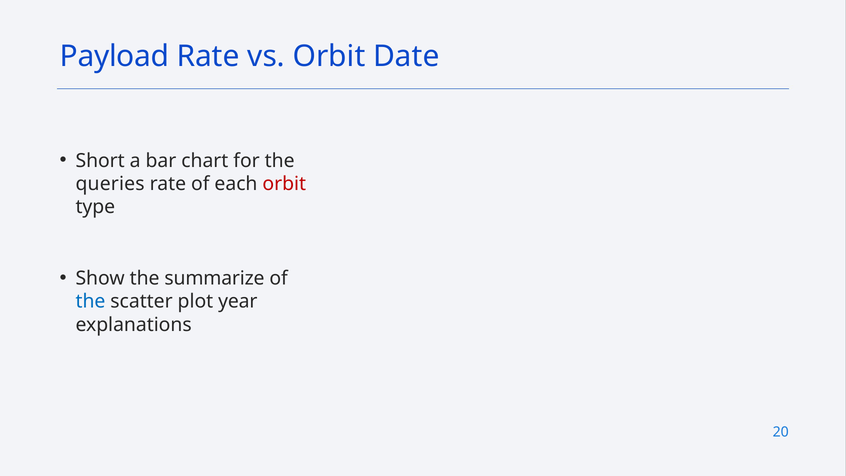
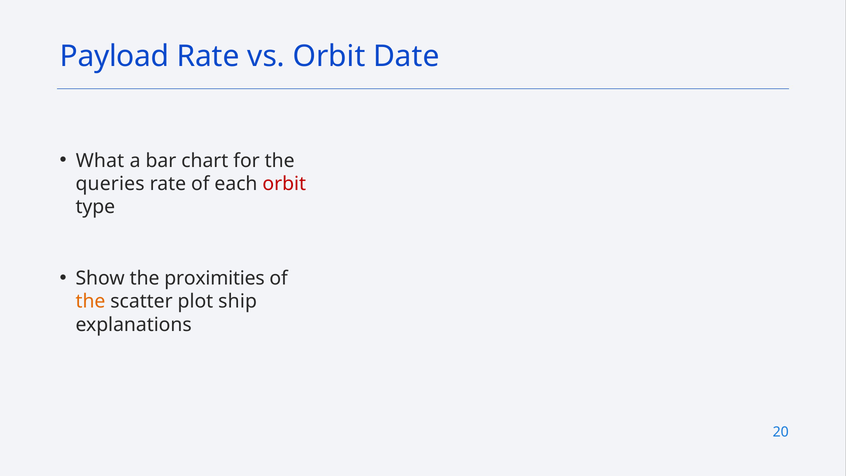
Short: Short -> What (100, 161)
summarize: summarize -> proximities (215, 278)
the colour: blue -> orange (90, 301)
year: year -> ship (238, 301)
